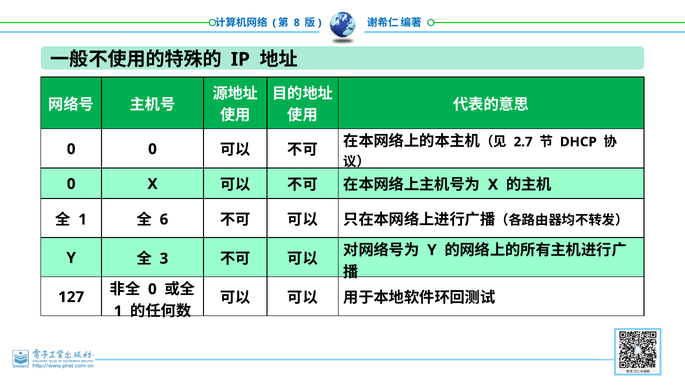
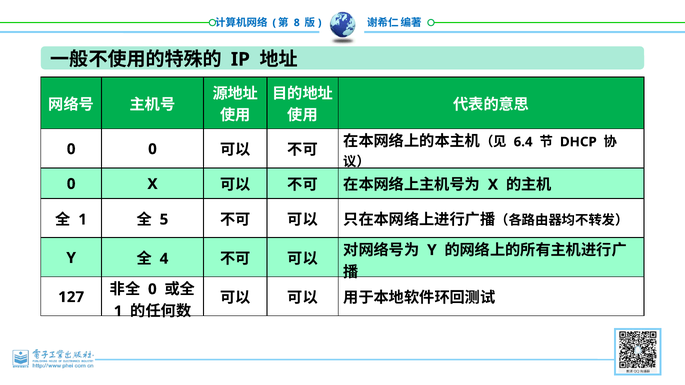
2.7: 2.7 -> 6.4 (523, 142)
6: 6 -> 5 (164, 220)
3: 3 -> 4 (164, 259)
